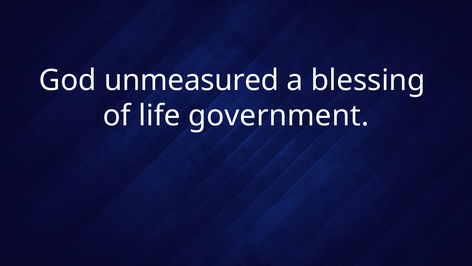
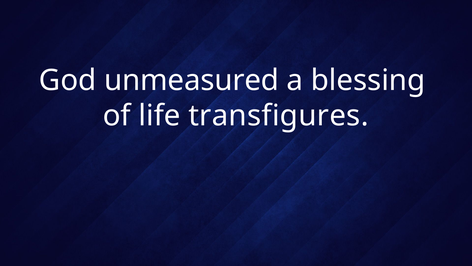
government: government -> transfigures (278, 116)
